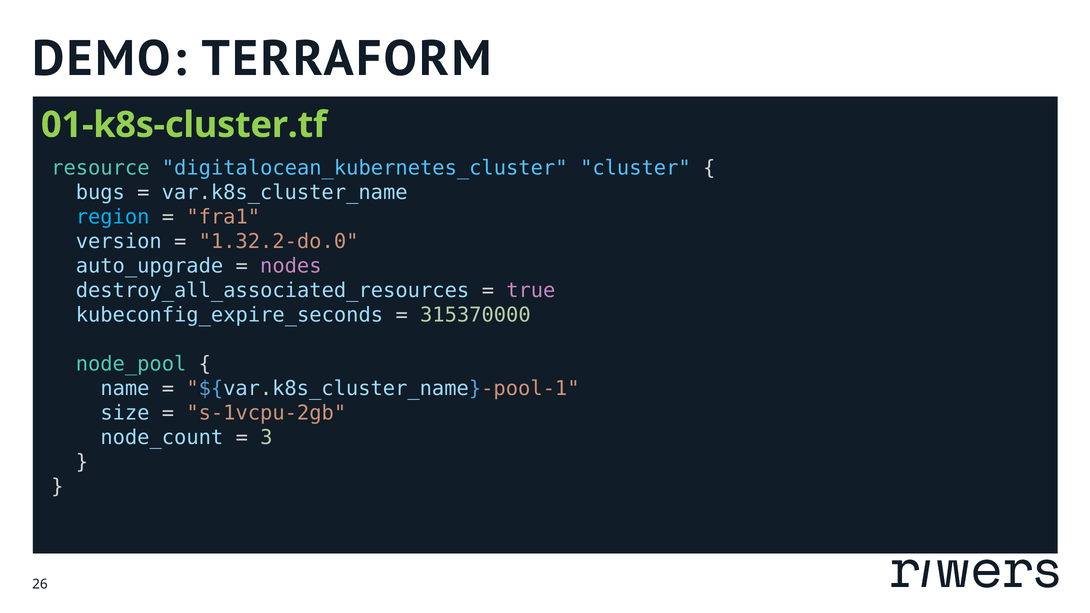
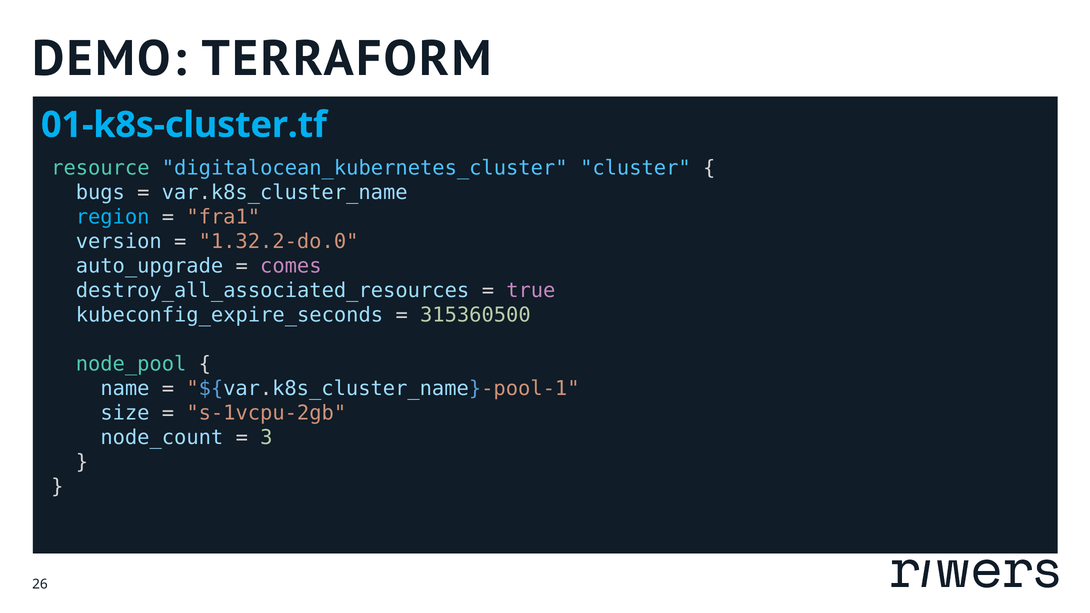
01-k8s-cluster.tf colour: light green -> light blue (184, 125)
nodes: nodes -> comes (291, 266)
315370000: 315370000 -> 315360500 (475, 315)
